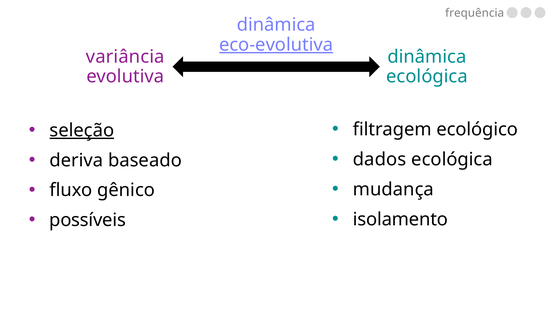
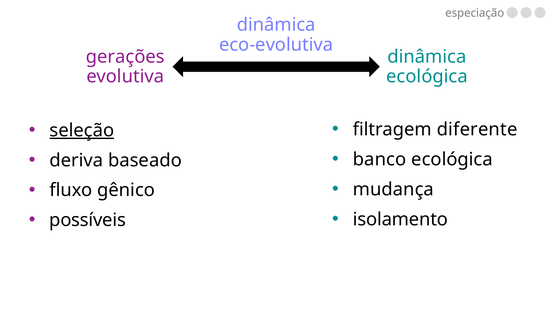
frequência: frequência -> especiação (475, 13)
eco-evolutiva underline: present -> none (276, 45)
variância: variância -> gerações (125, 57)
ecológico: ecológico -> diferente (477, 130)
dados: dados -> banco (380, 160)
